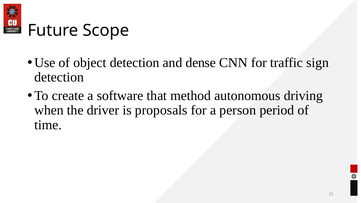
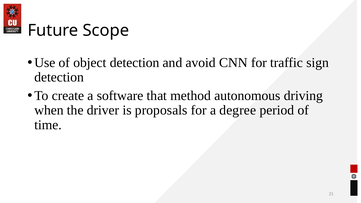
dense: dense -> avoid (201, 63)
person: person -> degree (238, 110)
